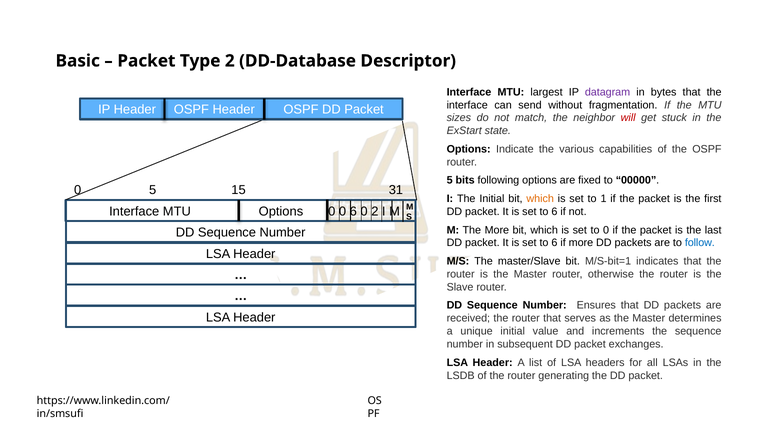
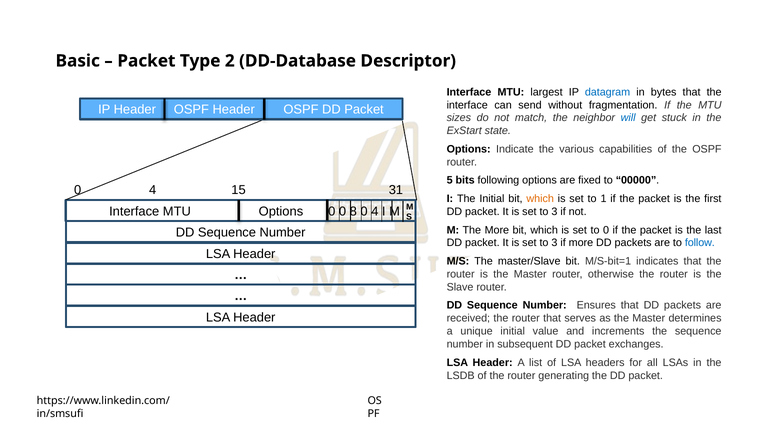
datagram colour: purple -> blue (608, 92)
will colour: red -> blue (628, 118)
5: 5 -> 4 (153, 190)
0 6: 6 -> 8 (353, 211)
2: 2 -> 4 (375, 211)
6: 6 -> 3 (554, 212)
6: 6 -> 3 (554, 243)
